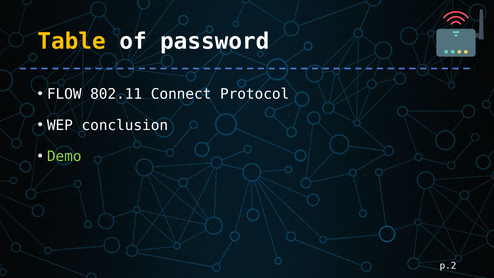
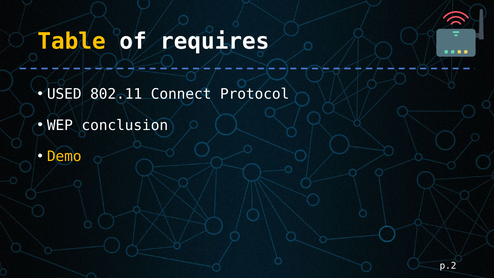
password: password -> requires (215, 41)
FLOW: FLOW -> USED (64, 94)
Demo colour: light green -> yellow (64, 156)
